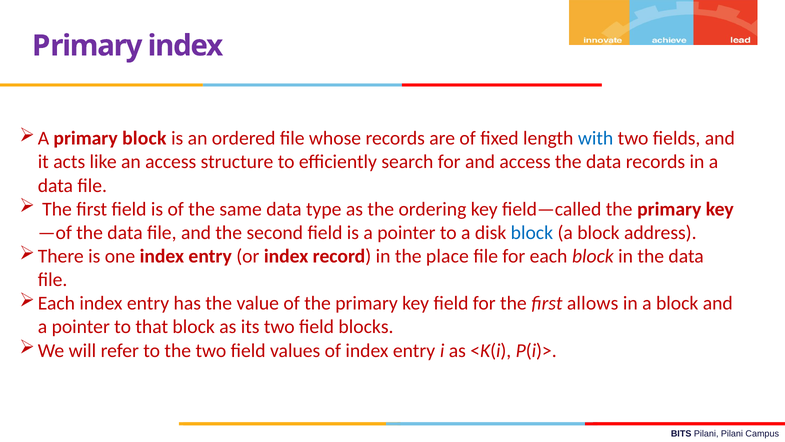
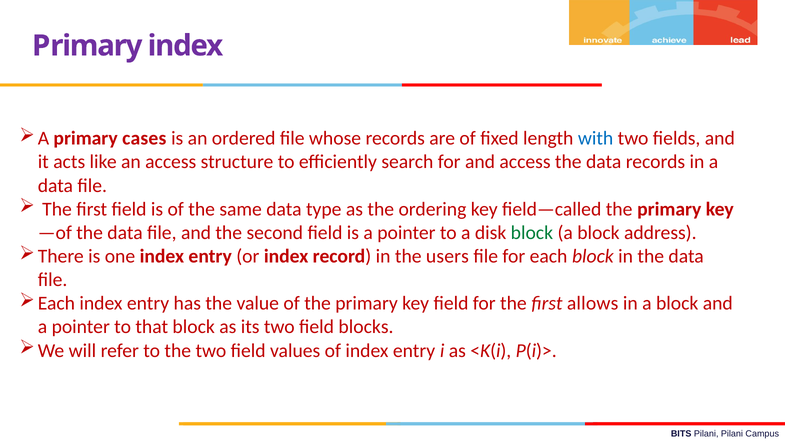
primary block: block -> cases (144, 138)
block colour: blue -> green (532, 232)
place: place -> users (447, 256)
